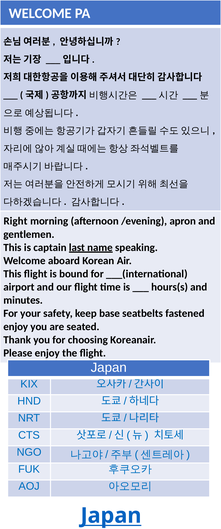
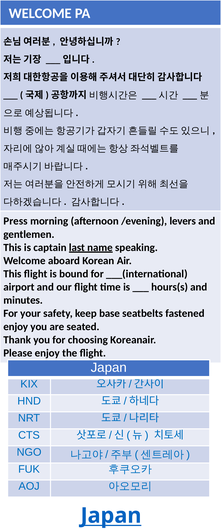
Right: Right -> Press (16, 221)
apron: apron -> levers (183, 221)
